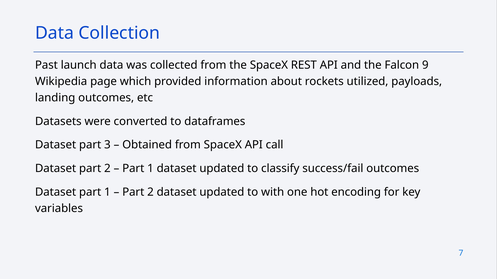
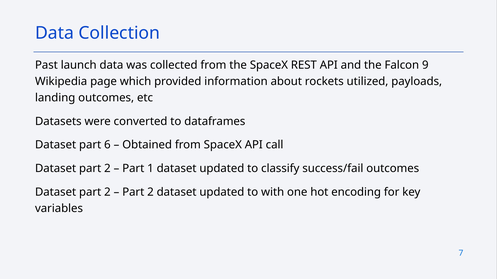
3: 3 -> 6 (107, 145)
1: 1 -> 2 (107, 192)
